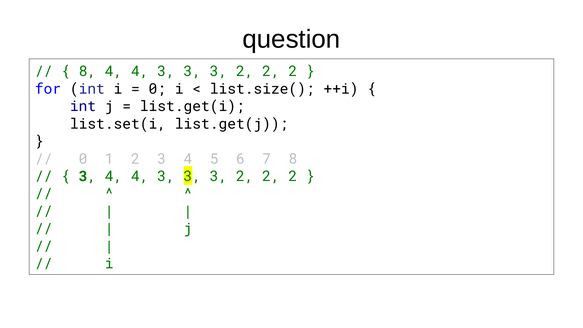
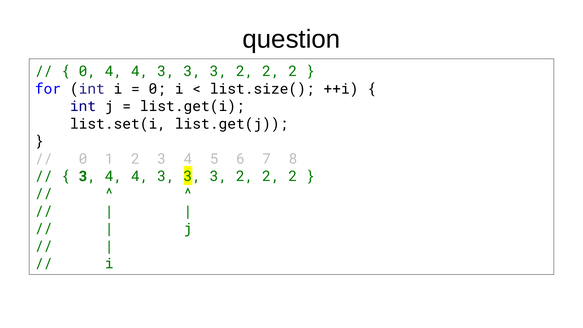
8: 8 -> 0 (87, 71)
